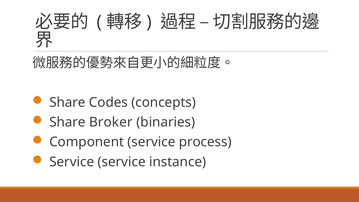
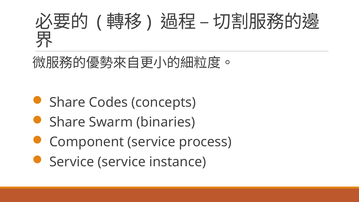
Broker: Broker -> Swarm (111, 122)
